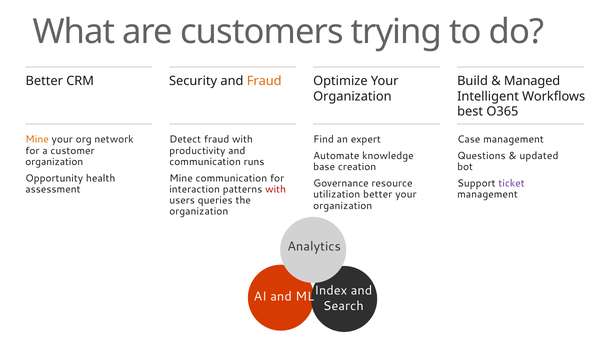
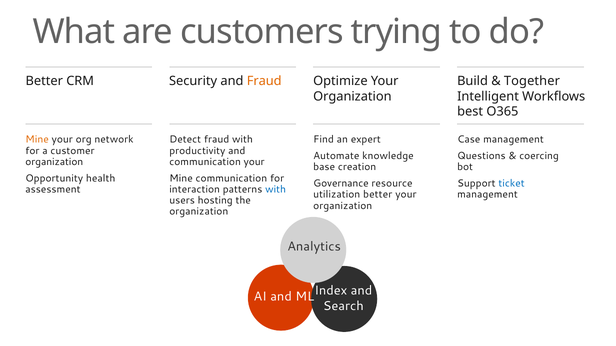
Managed: Managed -> Together (532, 81)
updated: updated -> coercing (539, 156)
communication runs: runs -> your (254, 162)
ticket colour: purple -> blue (512, 184)
with colour: red -> blue (276, 189)
queries: queries -> hosting (215, 201)
